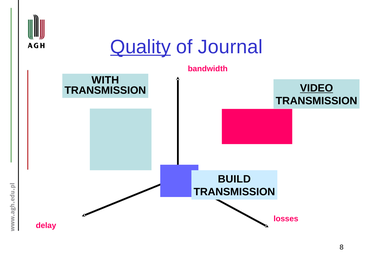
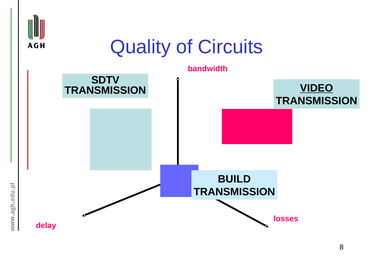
Quality underline: present -> none (140, 47)
Journal: Journal -> Circuits (230, 47)
WITH: WITH -> SDTV (105, 80)
